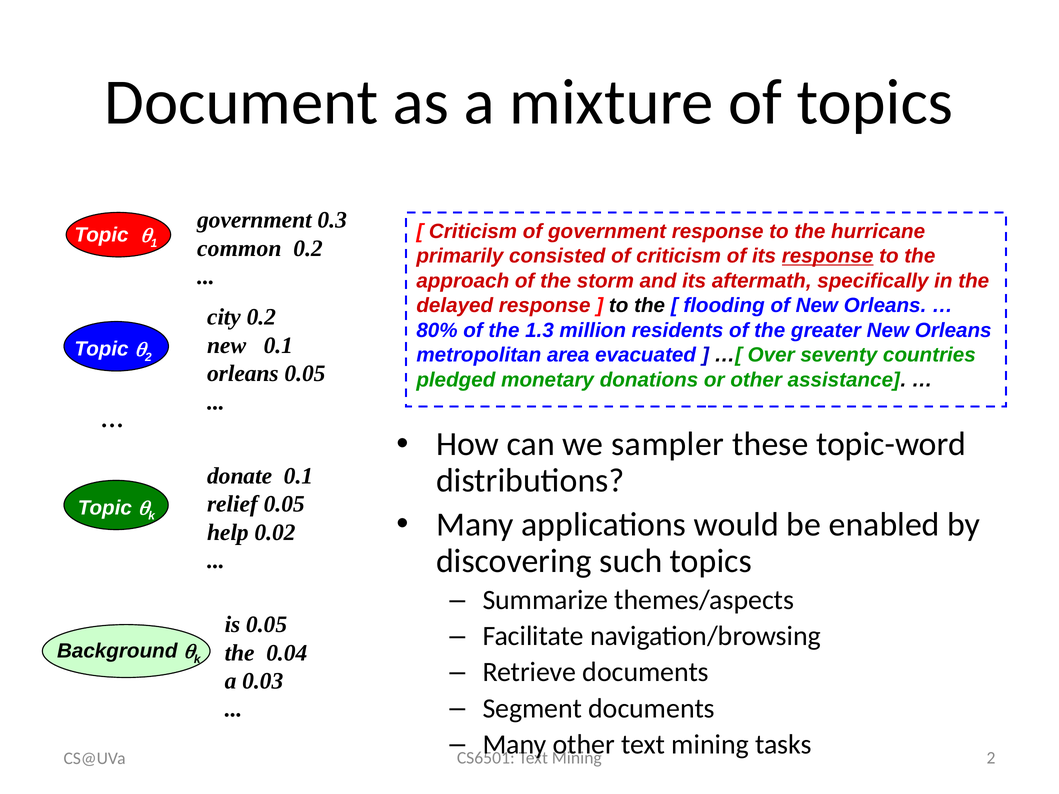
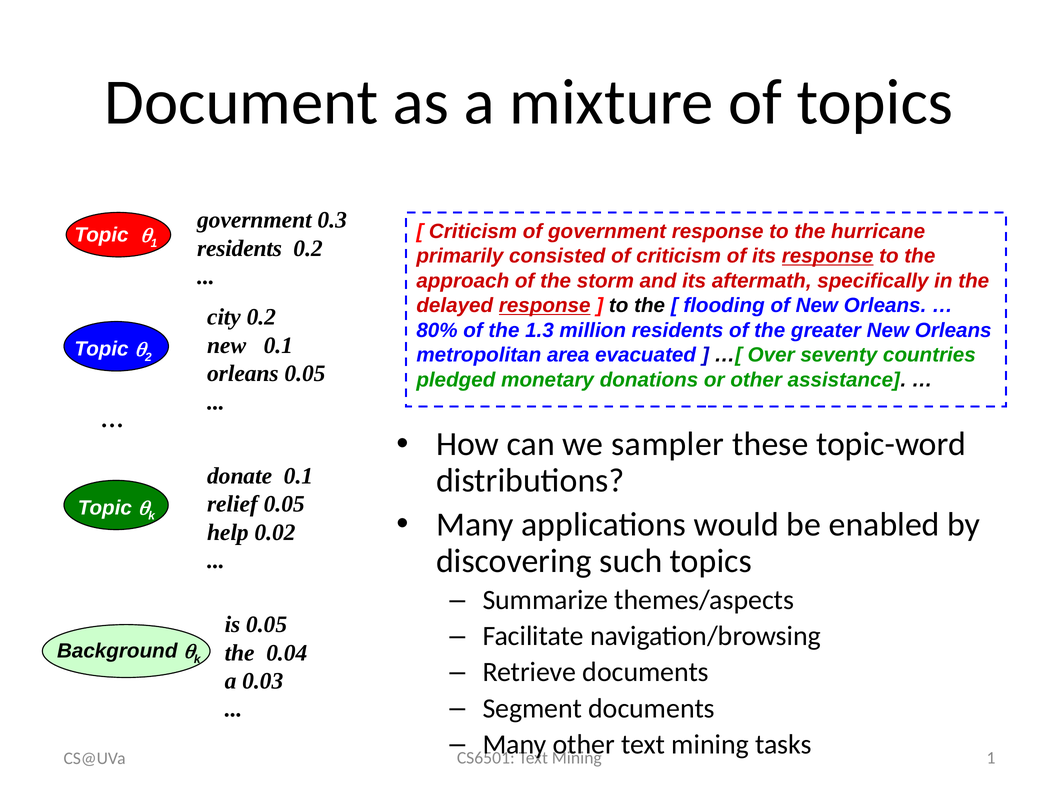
common: common -> residents (240, 248)
response underline: none -> present (545, 306)
2: 2 -> 1 (991, 758)
